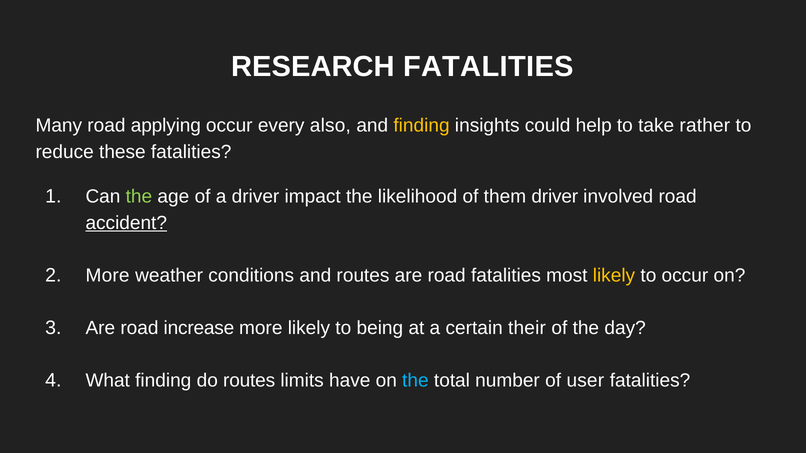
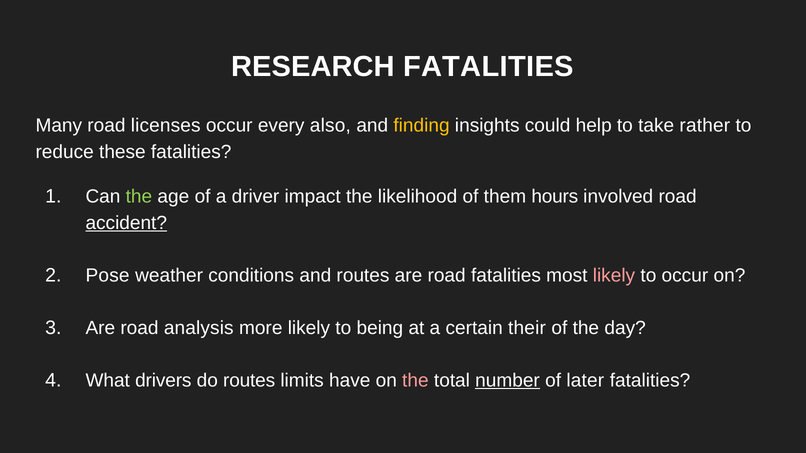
applying: applying -> licenses (166, 126)
them driver: driver -> hours (555, 197)
More: More -> Pose (108, 276)
likely colour: yellow -> pink (614, 276)
increase: increase -> analysis (199, 328)
What finding: finding -> drivers (163, 381)
the colour: light blue -> pink (415, 381)
number underline: none -> present (508, 381)
user: user -> later (585, 381)
